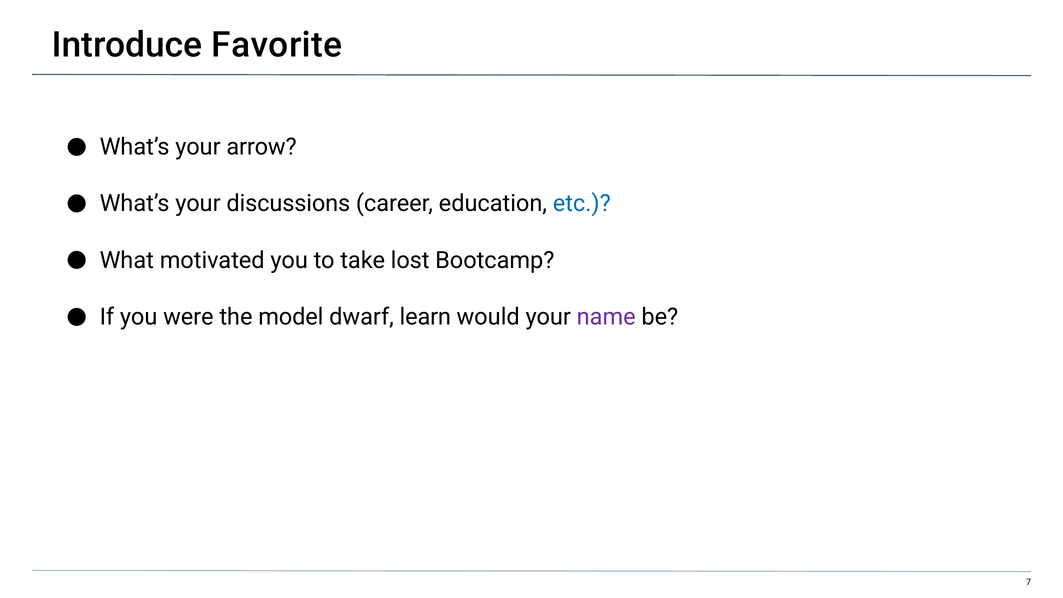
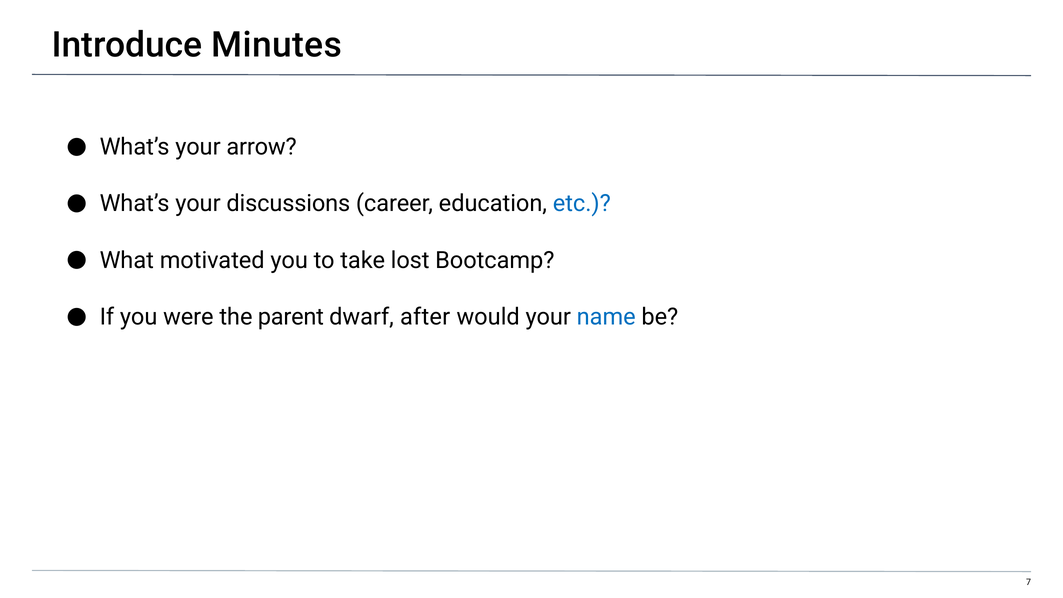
Favorite: Favorite -> Minutes (277, 45)
model: model -> parent (291, 317)
learn: learn -> after (425, 317)
name colour: purple -> blue (606, 317)
